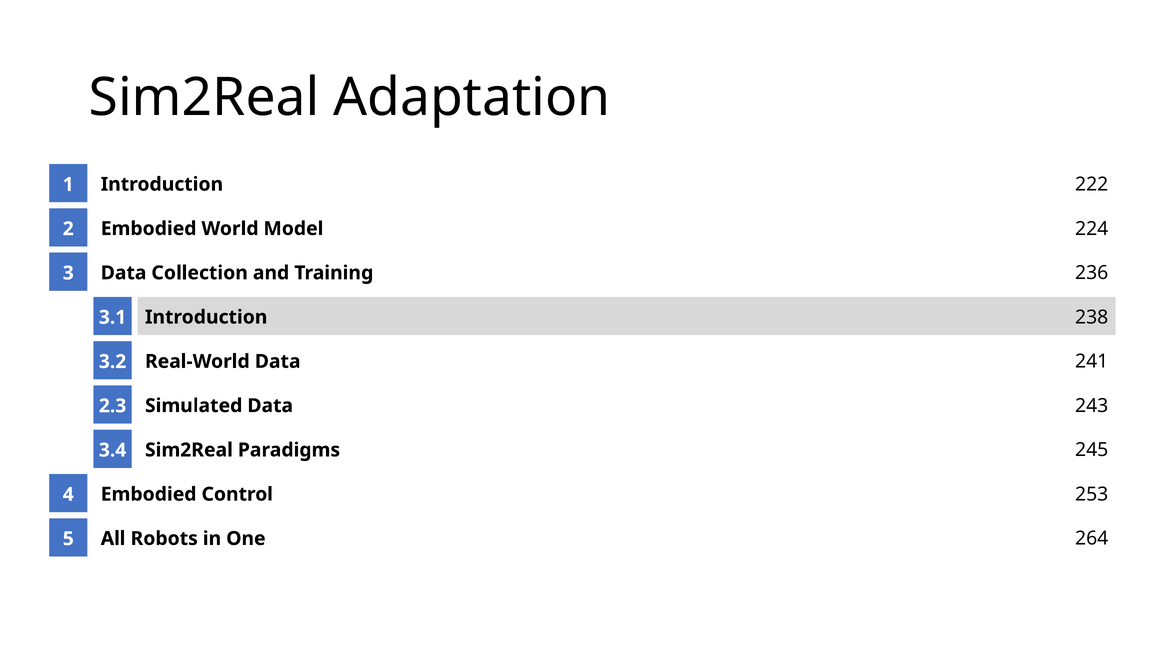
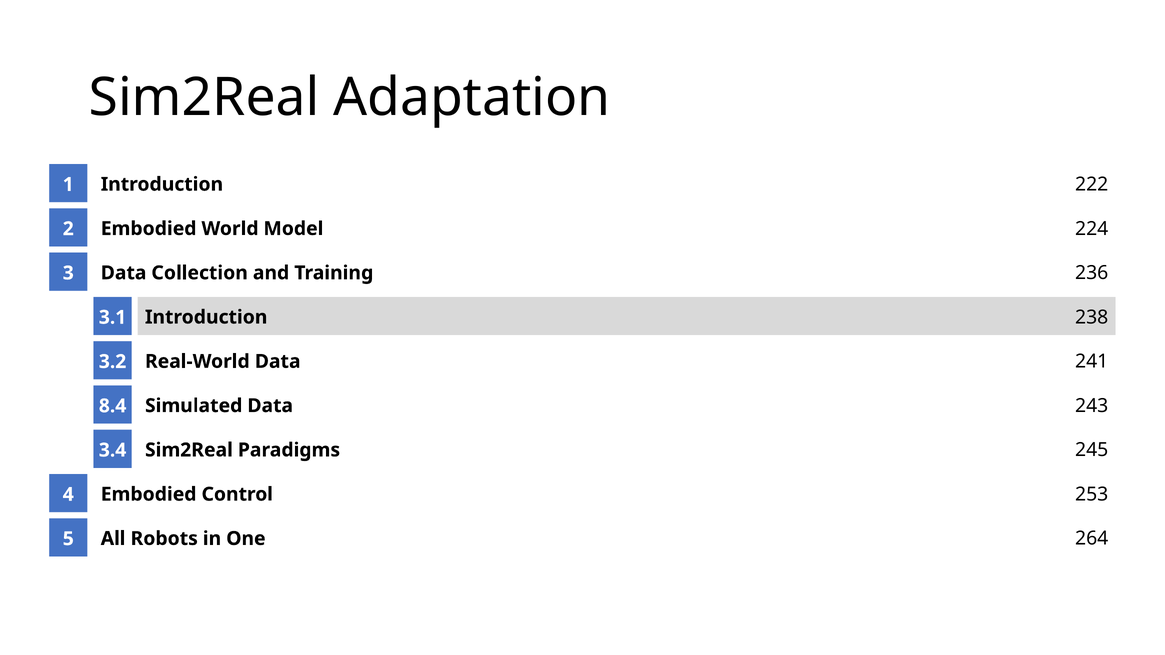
2.3: 2.3 -> 8.4 (113, 406)
